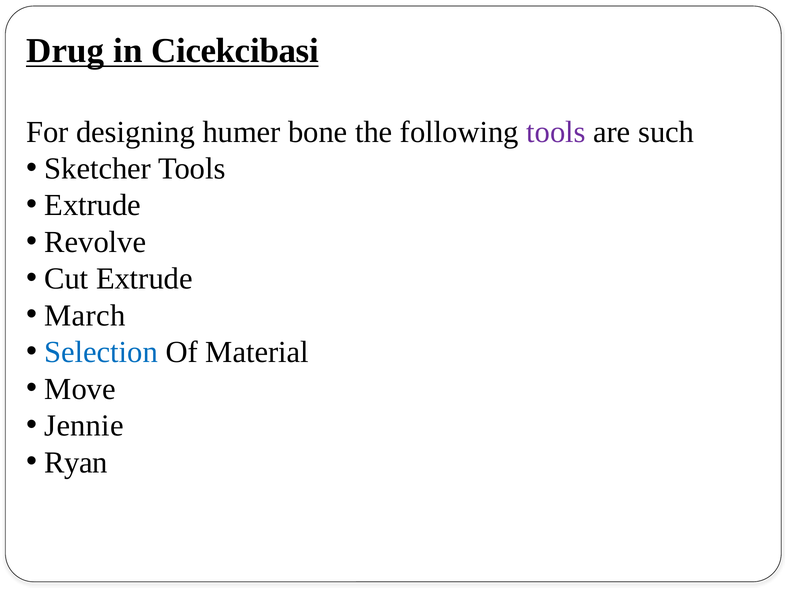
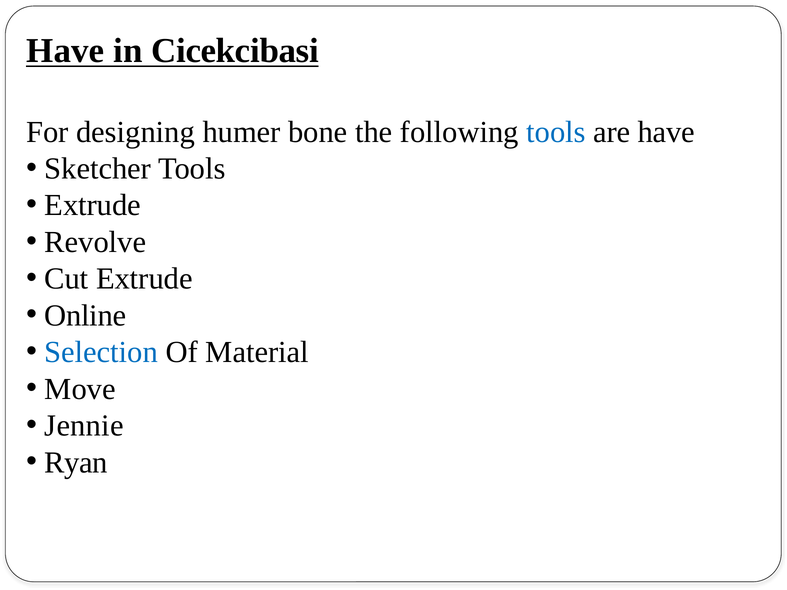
Drug: Drug -> Have (65, 51)
tools colour: purple -> blue (556, 132)
are such: such -> have (666, 132)
March: March -> Online (85, 316)
